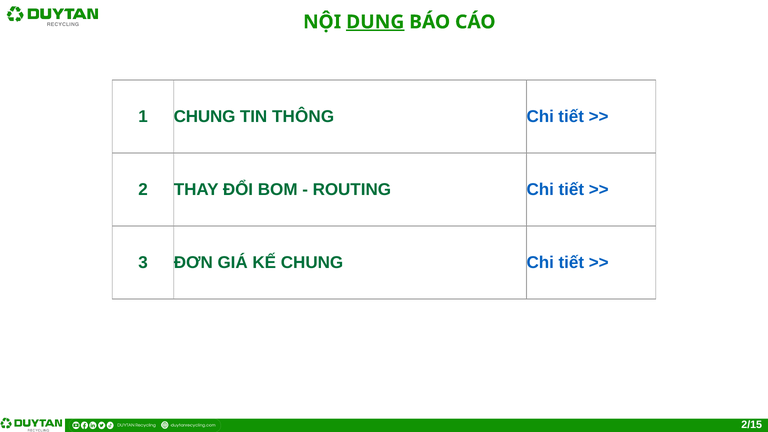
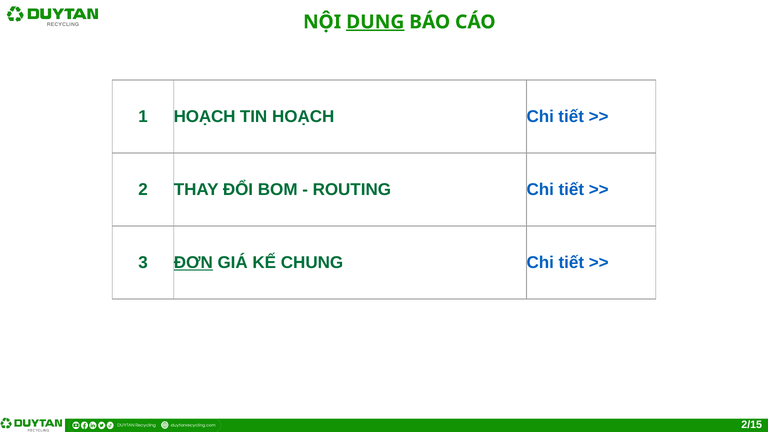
1 CHUNG: CHUNG -> HOẠCH (205, 117)
TIN THÔNG: THÔNG -> HOẠCH (303, 117)
ĐƠN underline: none -> present (193, 263)
